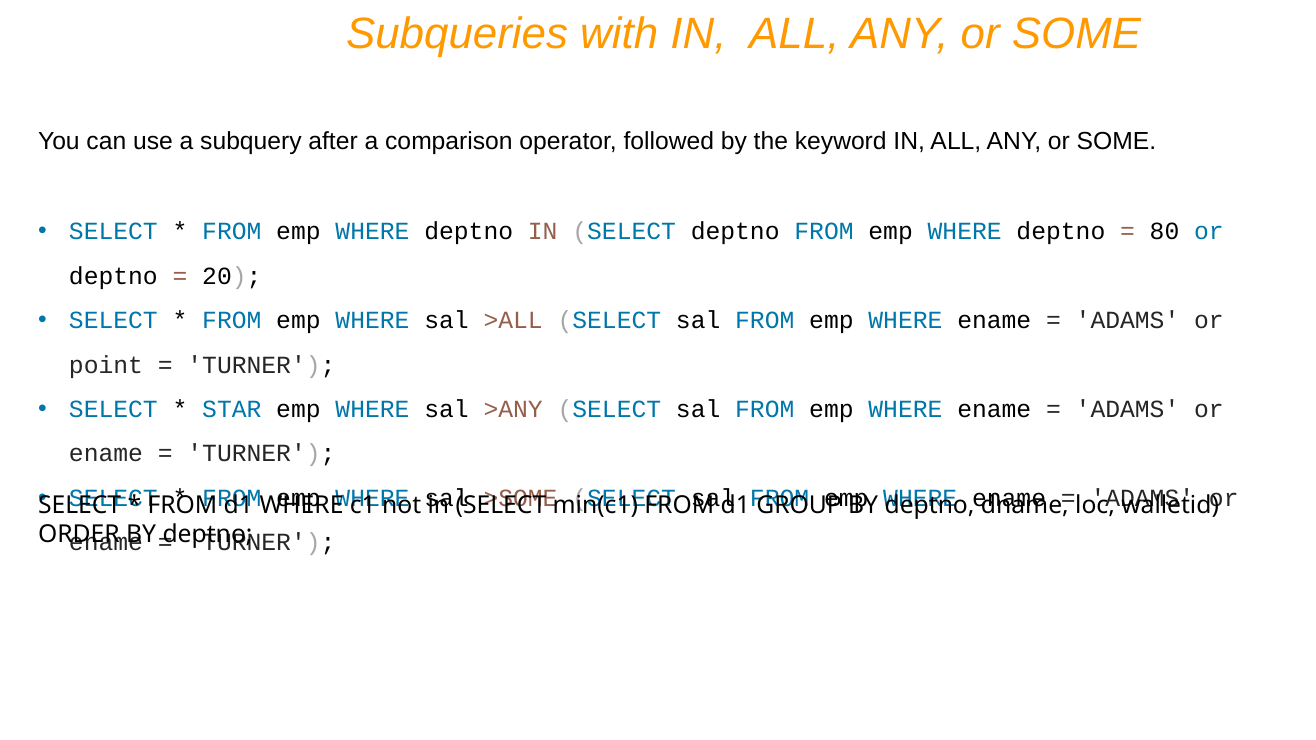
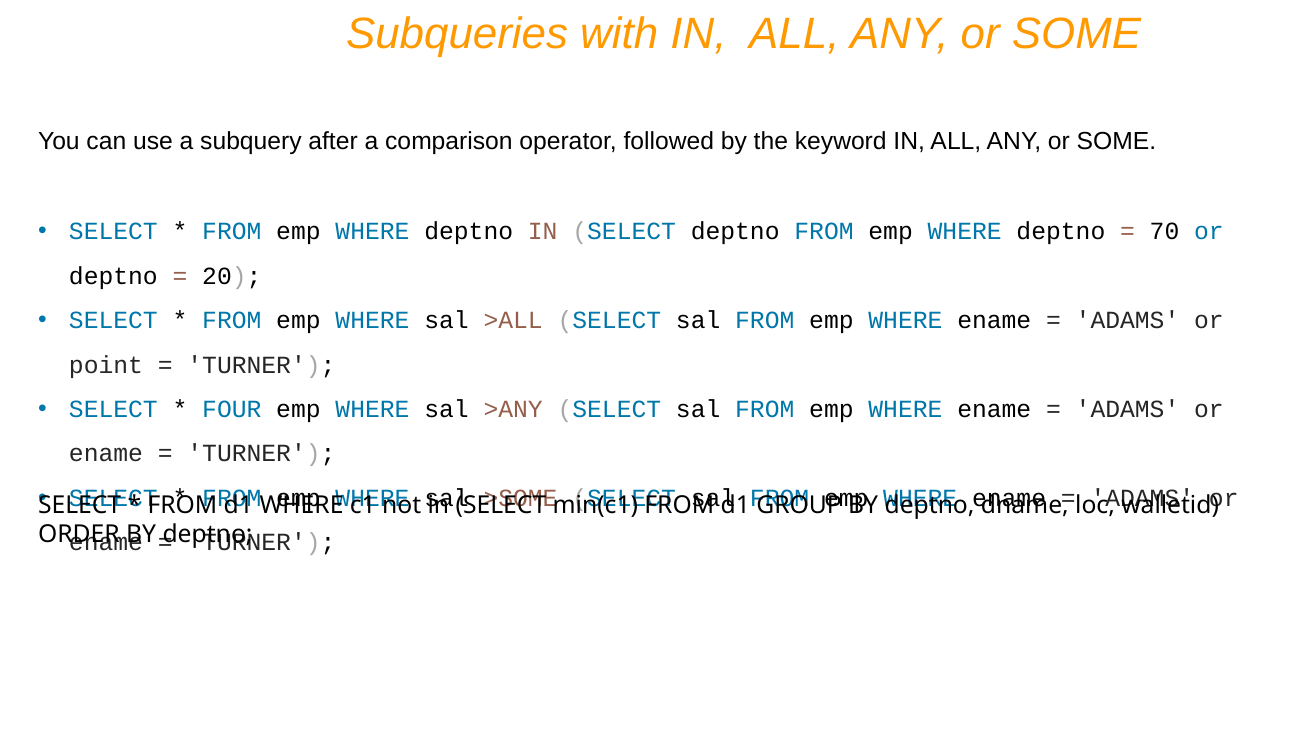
80: 80 -> 70 (1165, 232)
STAR: STAR -> FOUR (232, 410)
